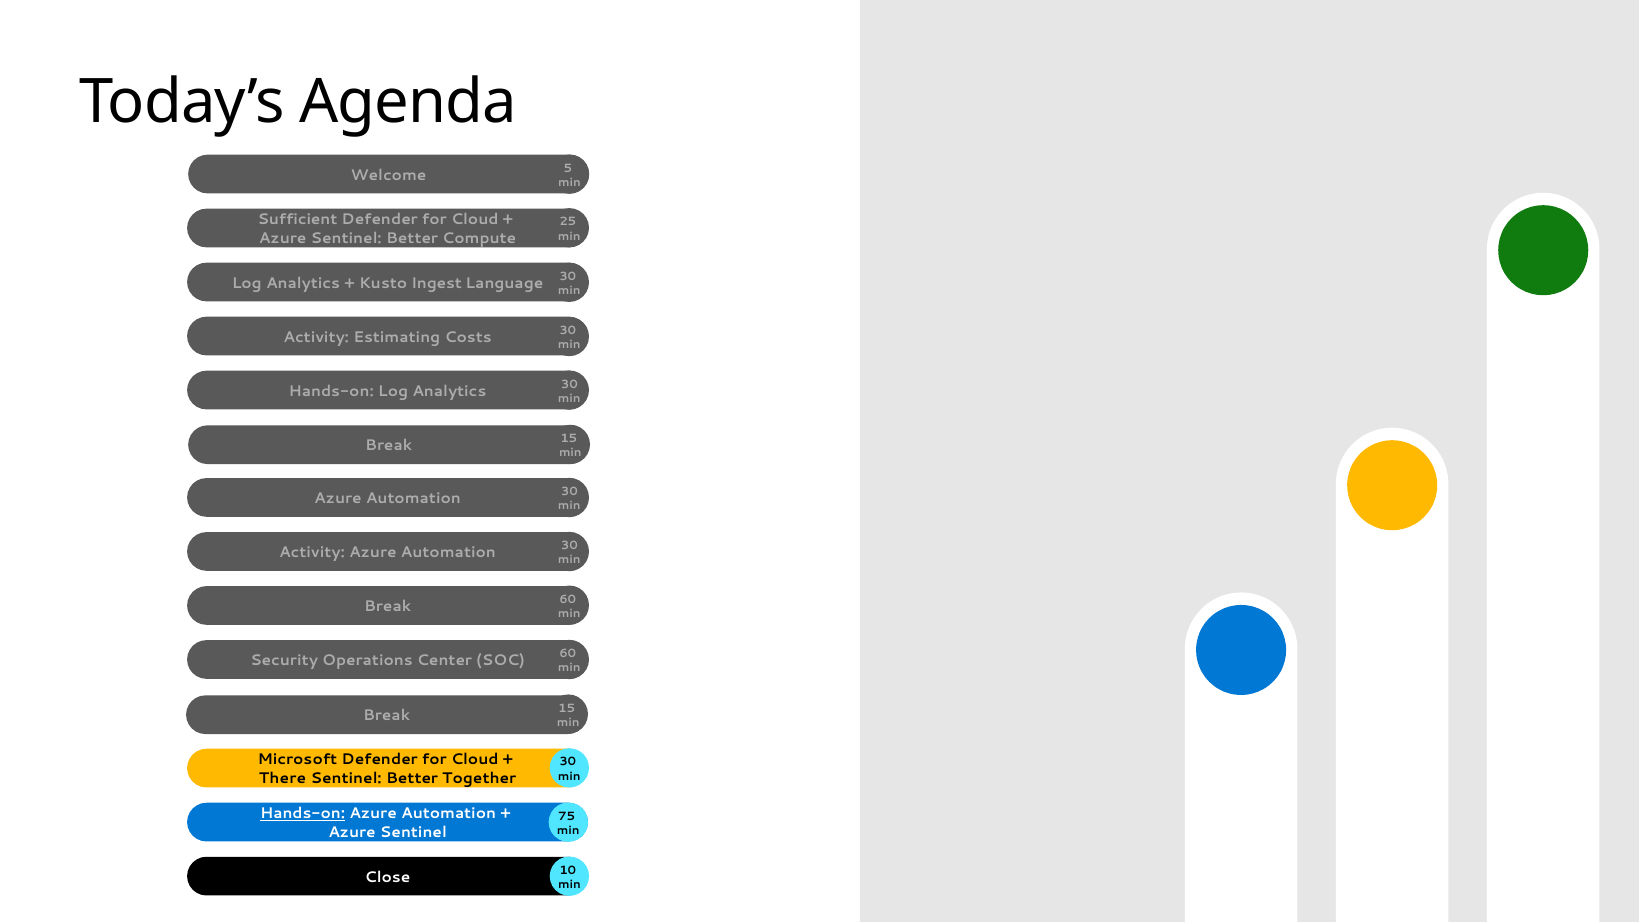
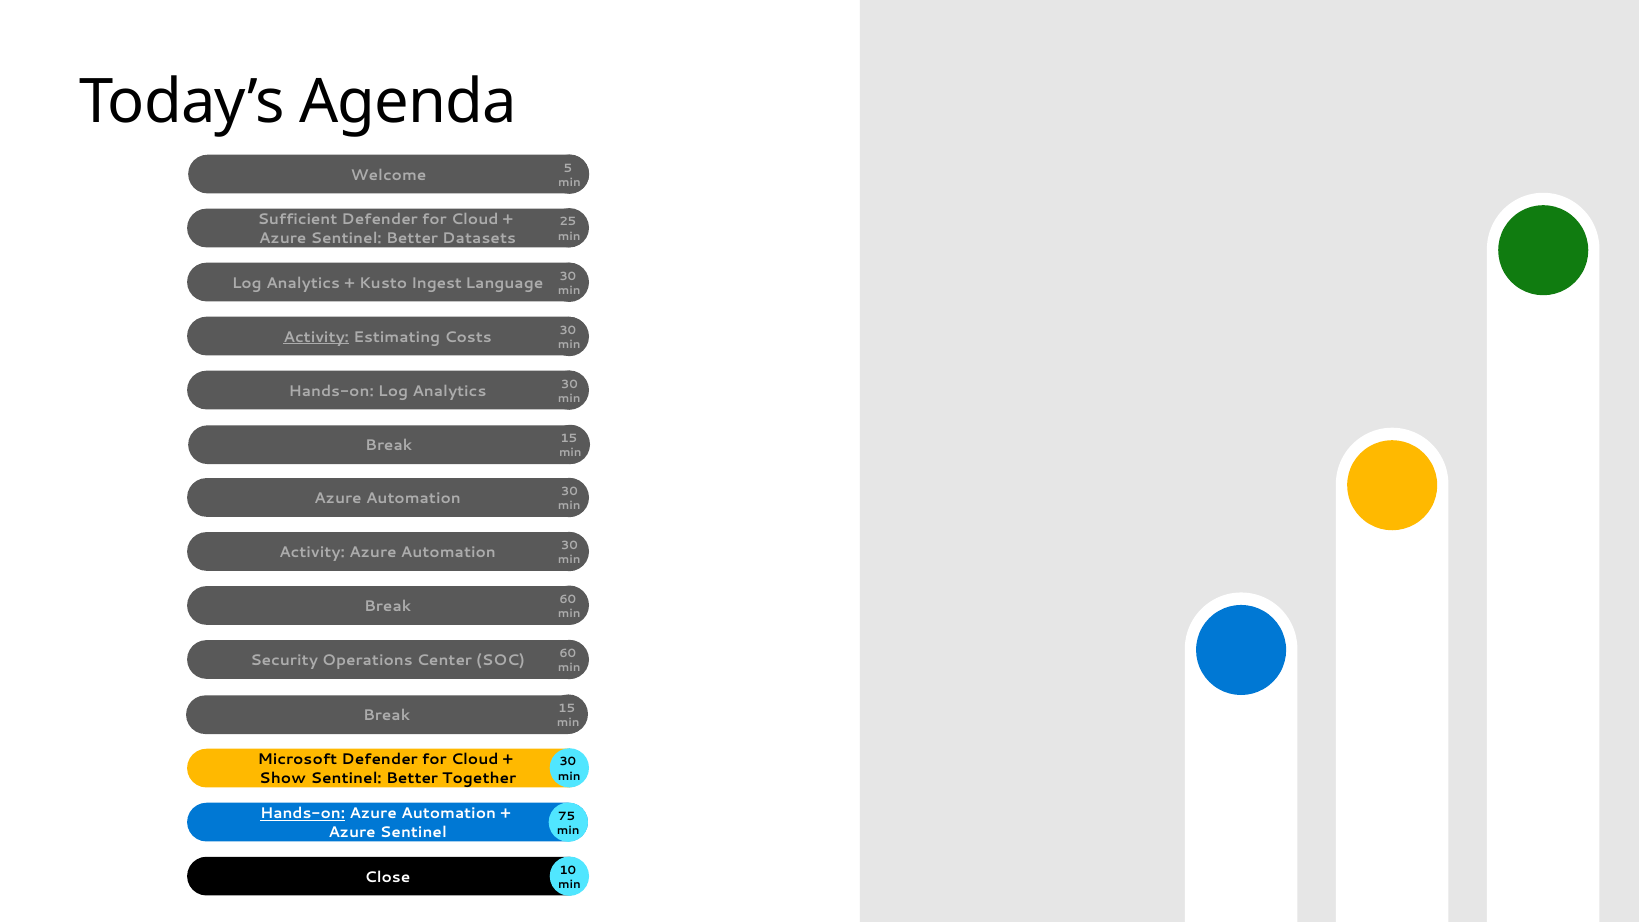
Compute: Compute -> Datasets (479, 238)
Activity underline: none -> present (316, 337)
There: There -> Show (283, 778)
